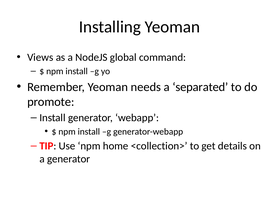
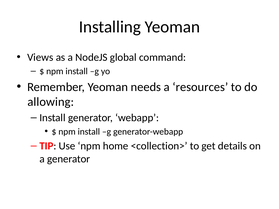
separated: separated -> resources (200, 87)
promote: promote -> allowing (51, 102)
